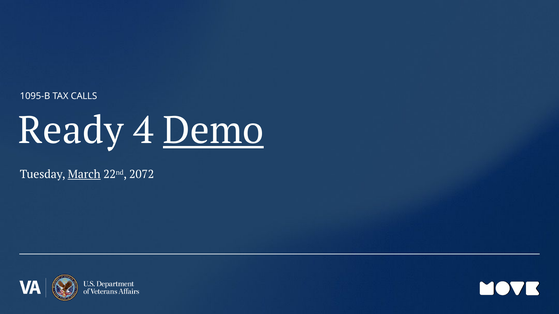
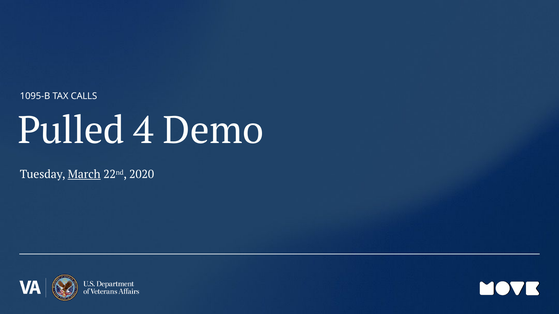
Ready: Ready -> Pulled (71, 131)
Demo underline: present -> none (213, 131)
2072: 2072 -> 2020 (142, 175)
